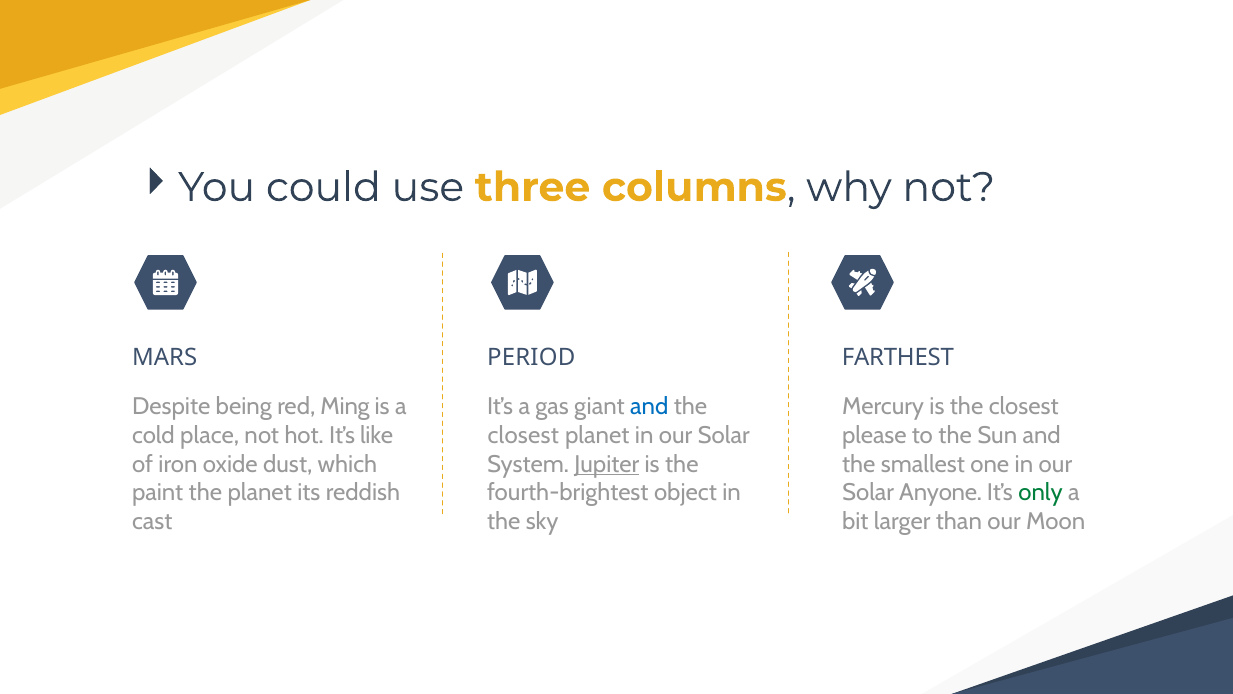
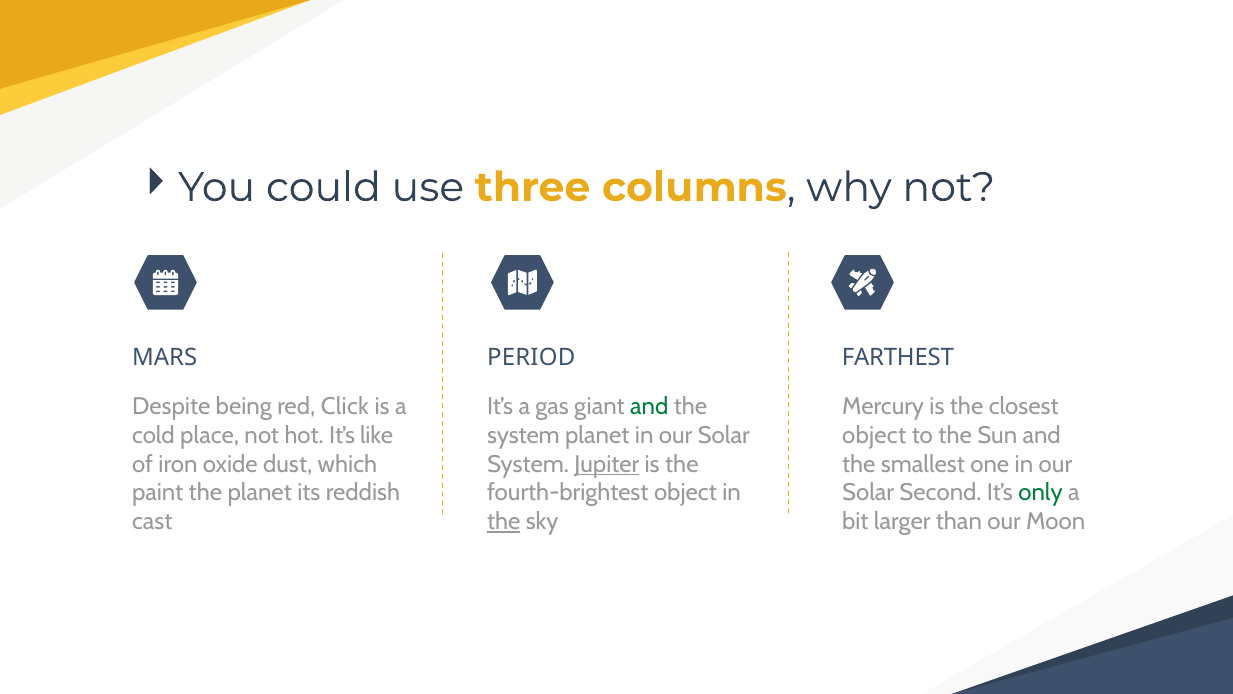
Ming: Ming -> Click (345, 406)
and colour: blue -> green (649, 406)
closest: closest -> system (523, 435)
please: please -> object (874, 435)
Anyone: Anyone -> Second (940, 493)
the underline: none -> present (504, 521)
